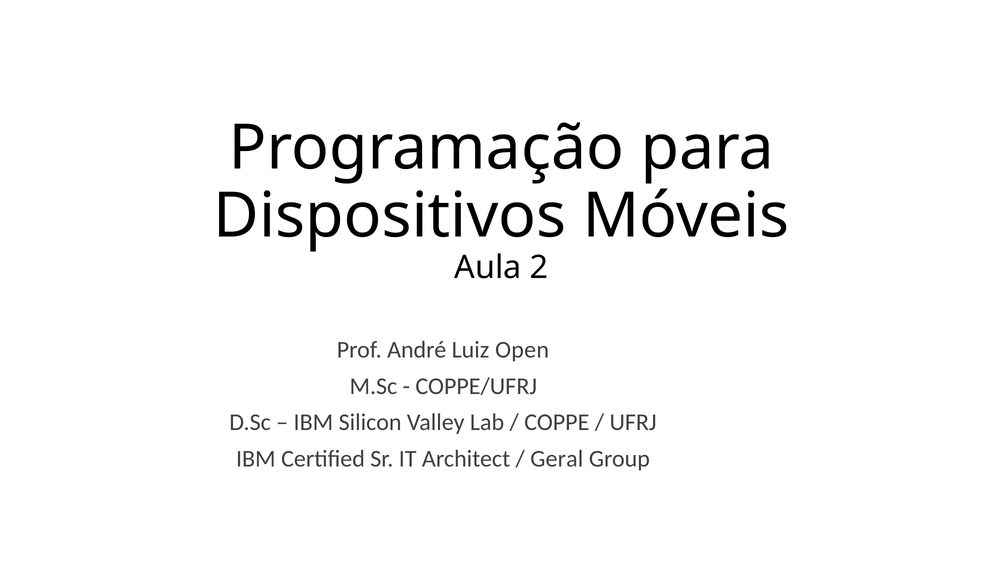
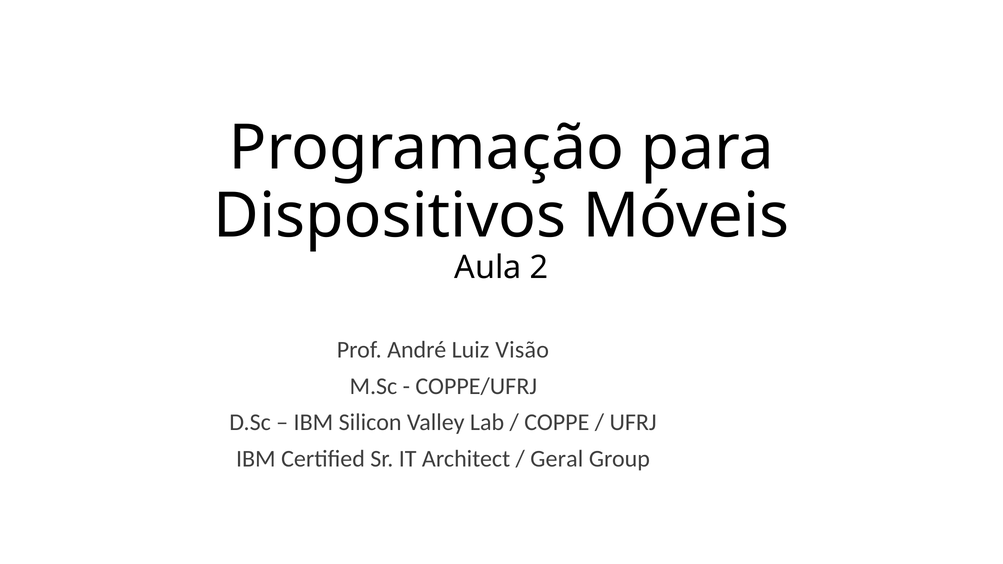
Open: Open -> Visão (522, 350)
